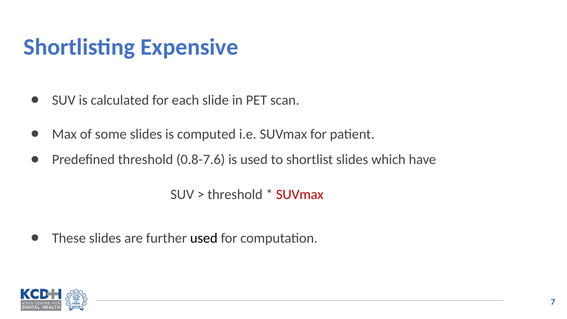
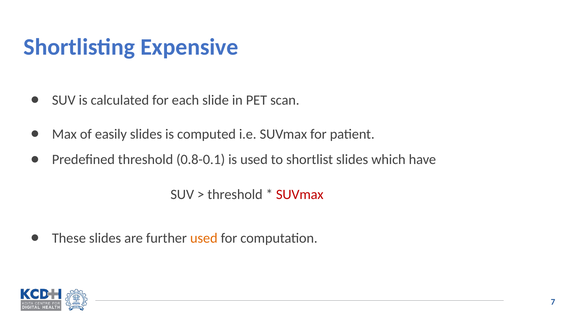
some: some -> easily (111, 134)
0.8-7.6: 0.8-7.6 -> 0.8-0.1 (201, 160)
used colour: black -> orange (204, 238)
